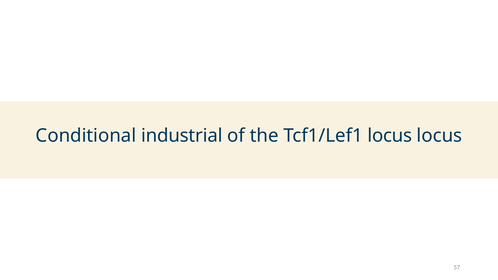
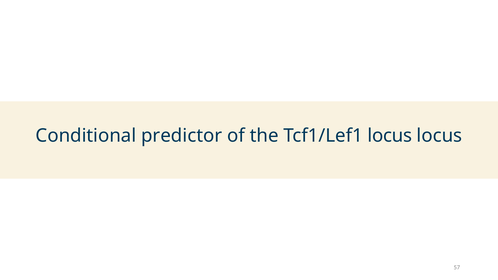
industrial: industrial -> predictor (182, 136)
